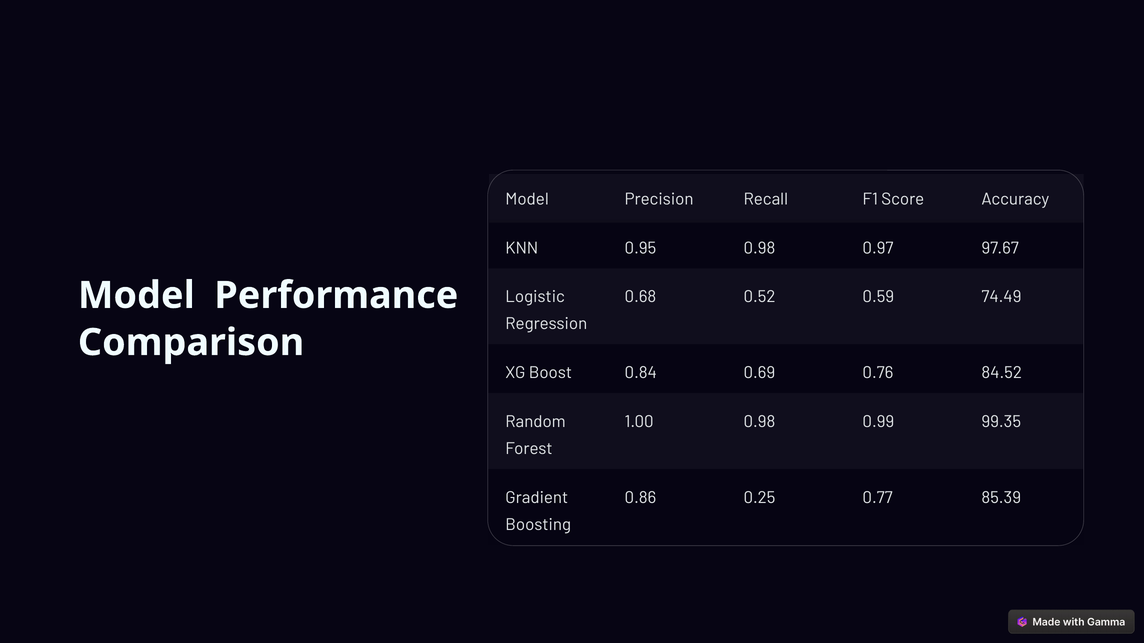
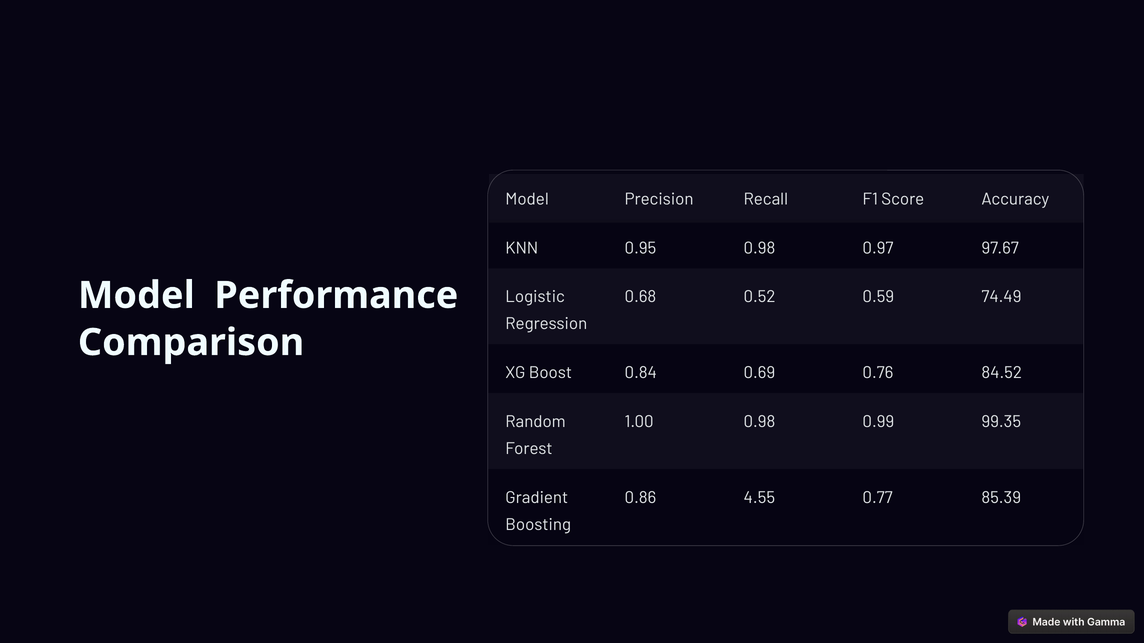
0.25: 0.25 -> 4.55 (759, 498)
